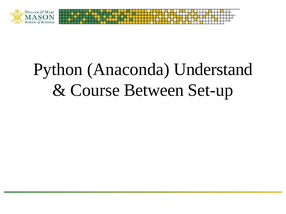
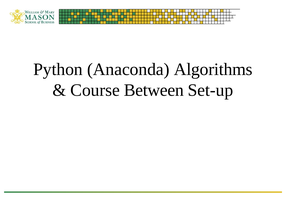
Understand: Understand -> Algorithms (213, 69)
